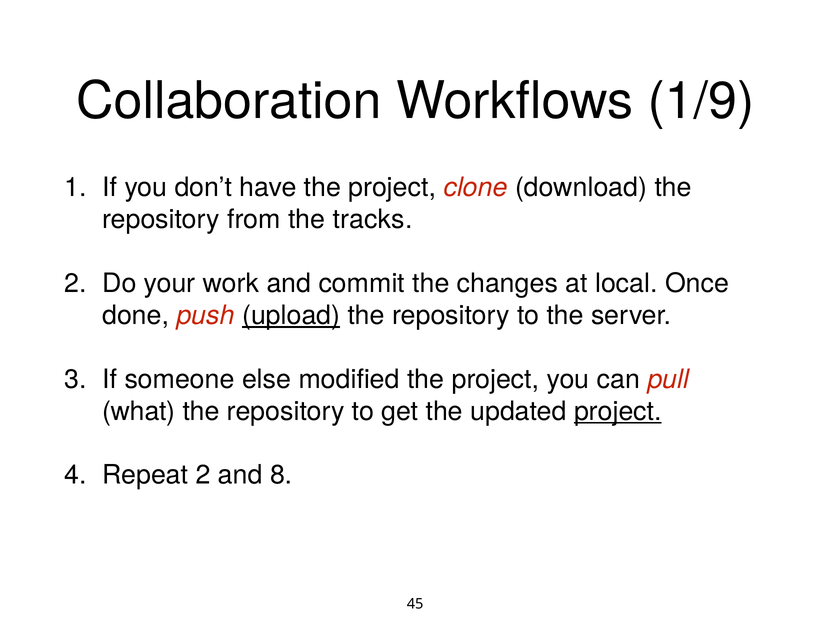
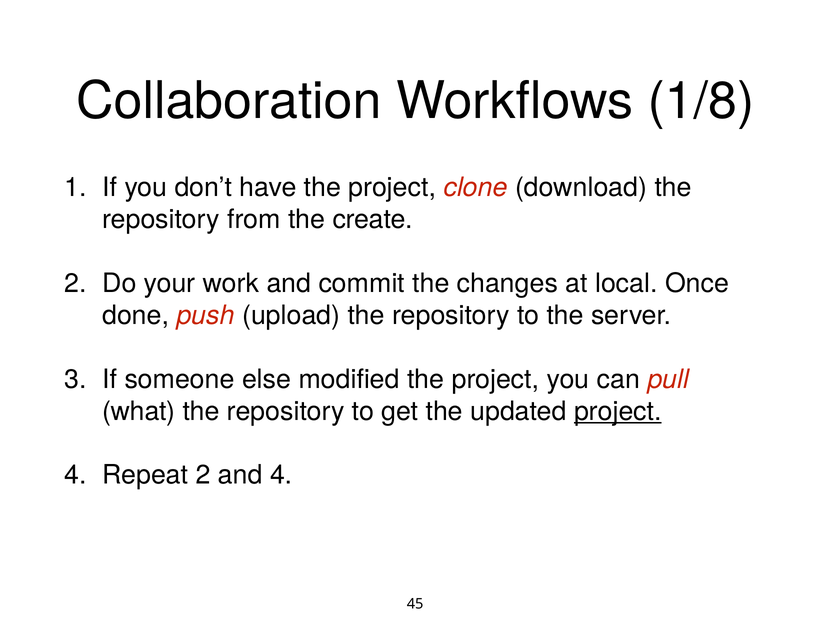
1/9: 1/9 -> 1/8 (701, 101)
tracks: tracks -> create (373, 220)
upload underline: present -> none (291, 316)
and 8: 8 -> 4 (281, 475)
